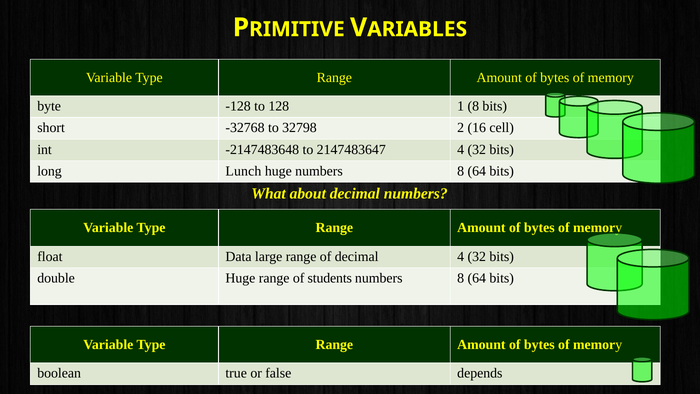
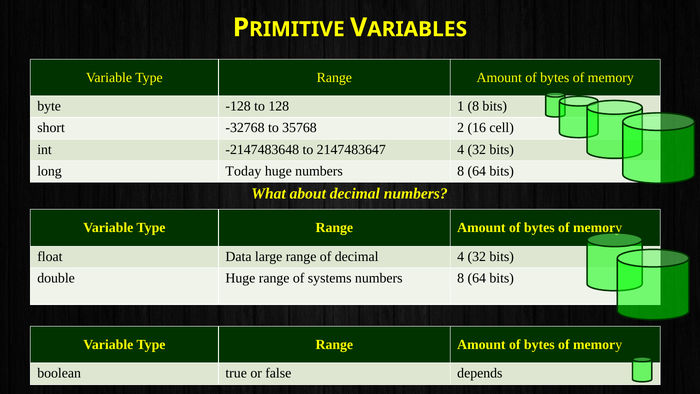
32798: 32798 -> 35768 (299, 128)
Lunch: Lunch -> Today (243, 171)
students: students -> systems (330, 278)
